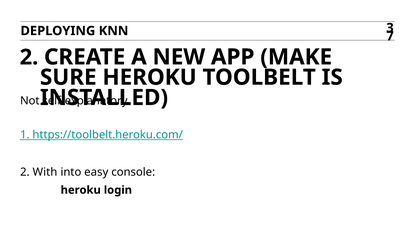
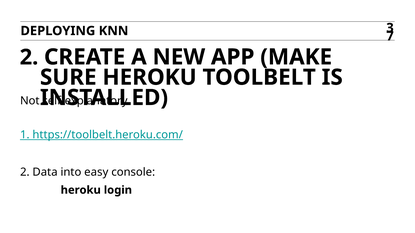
With: With -> Data (45, 172)
